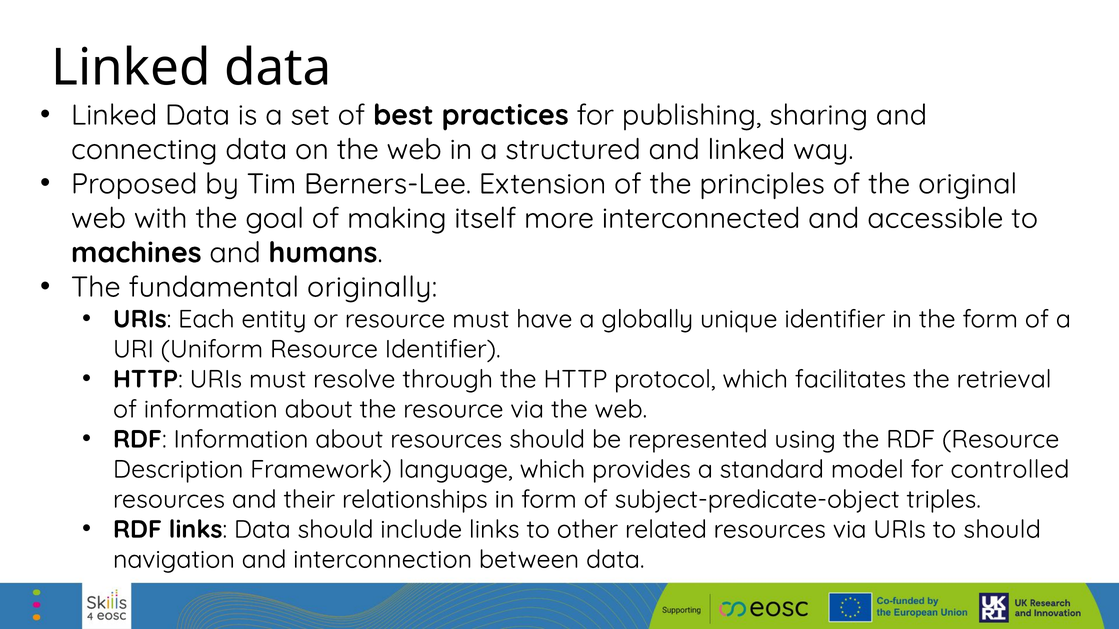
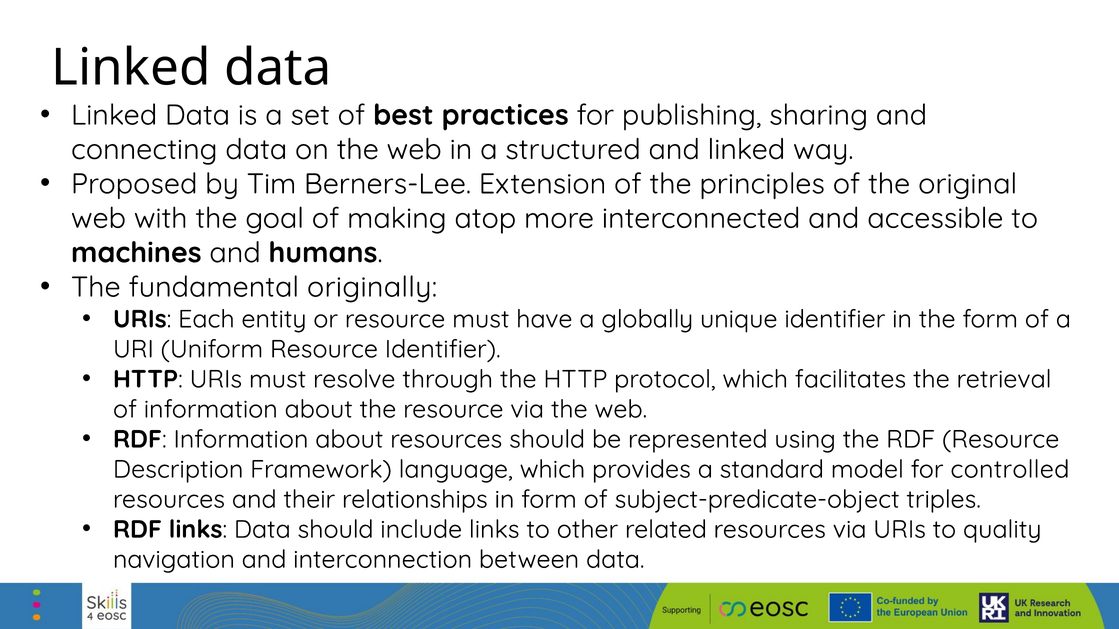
itself: itself -> atop (485, 219)
to should: should -> quality (1002, 530)
